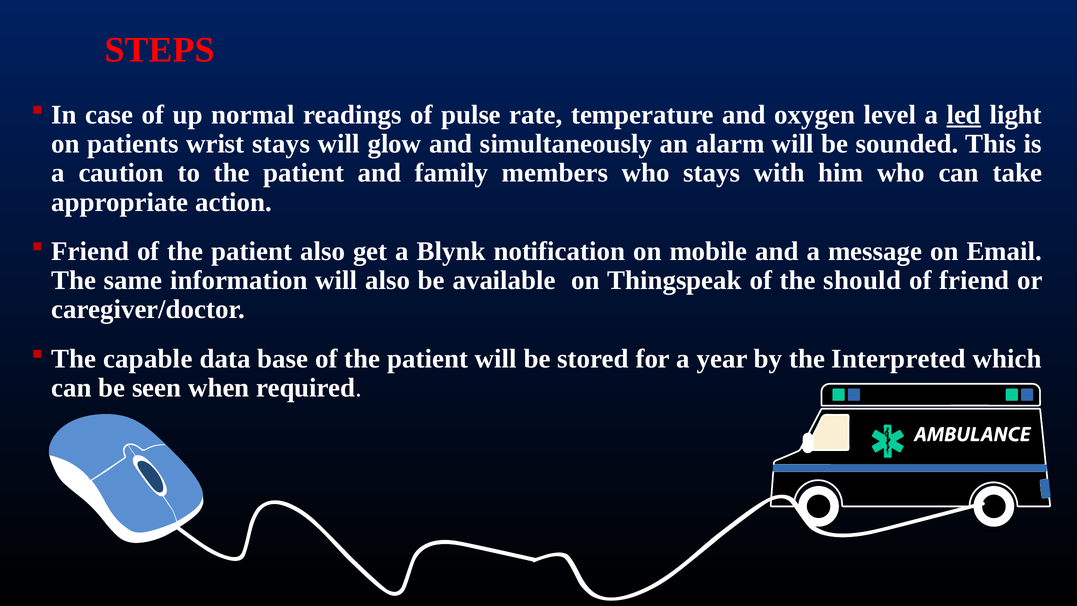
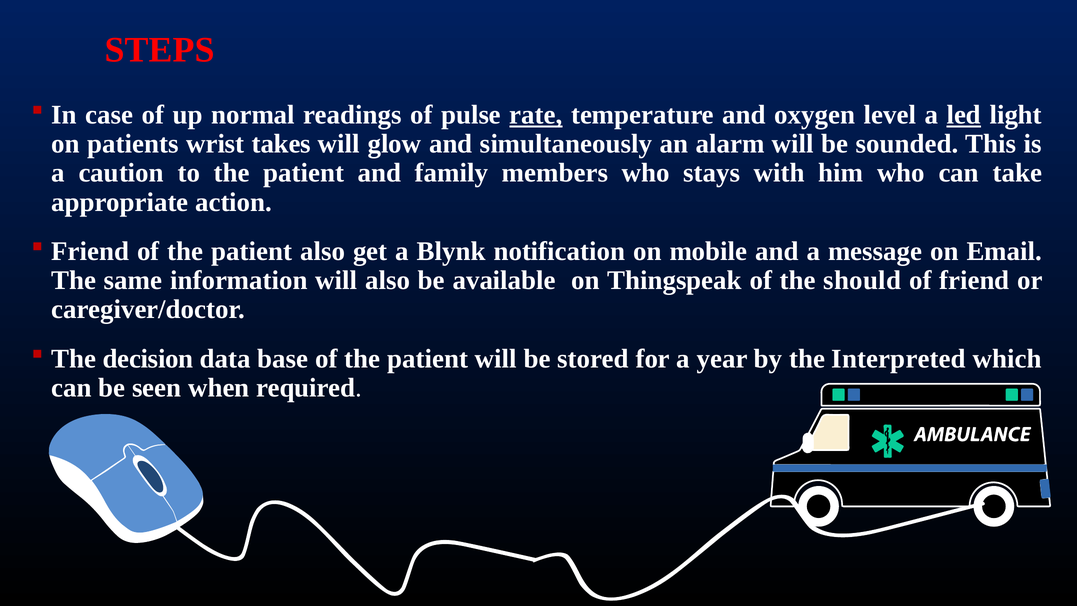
rate underline: none -> present (536, 115)
wrist stays: stays -> takes (281, 144)
capable: capable -> decision (148, 359)
